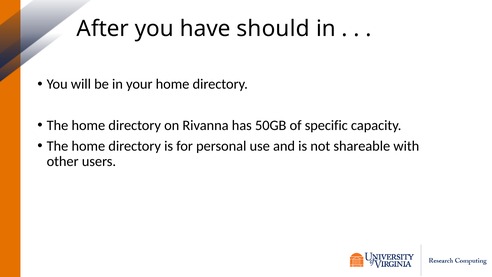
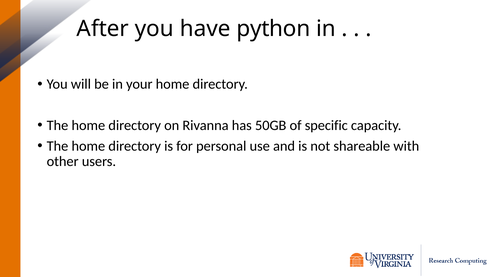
should: should -> python (273, 29)
